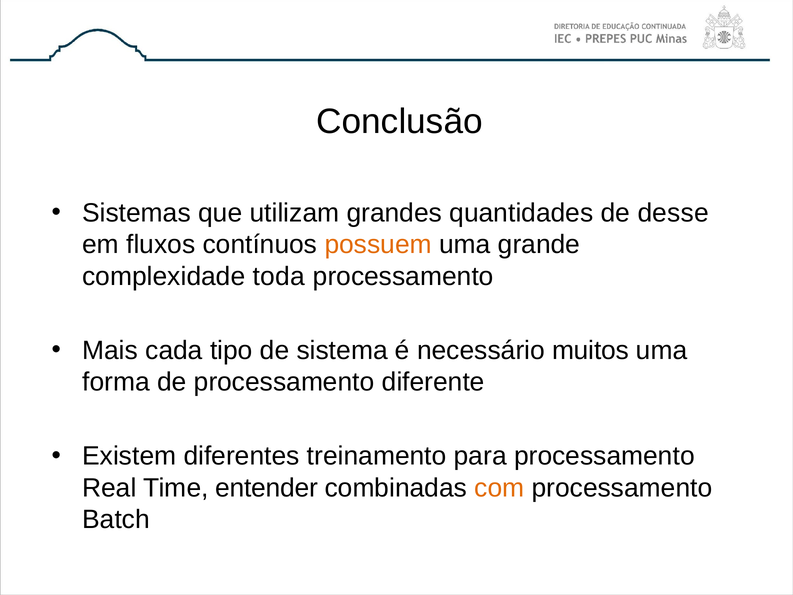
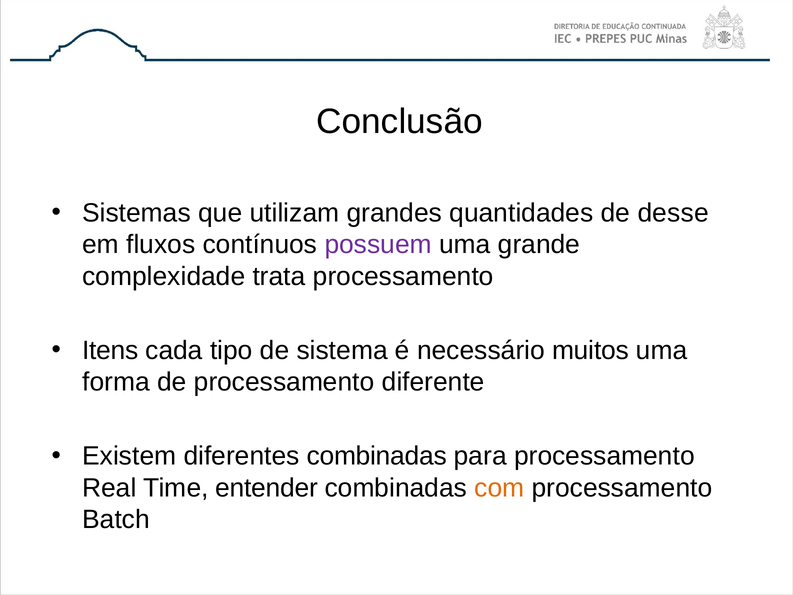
possuem colour: orange -> purple (378, 245)
toda: toda -> trata (279, 276)
Mais: Mais -> Itens (110, 350)
diferentes treinamento: treinamento -> combinadas (377, 456)
